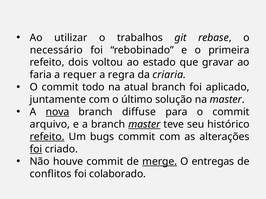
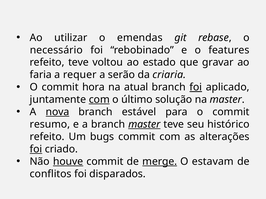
trabalhos: trabalhos -> emendas (140, 38)
primeira: primeira -> features (229, 50)
refeito dois: dois -> teve (78, 63)
regra: regra -> serão (121, 75)
todo: todo -> hora (93, 87)
foi underline: none -> present (196, 87)
com underline: none -> present (99, 100)
diffuse: diffuse -> estável (139, 112)
arquivo: arquivo -> resumo (50, 125)
refeito underline: present -> none (47, 137)
houve underline: none -> present (68, 162)
entregas: entregas -> estavam (213, 162)
colaborado: colaborado -> disparados (118, 174)
